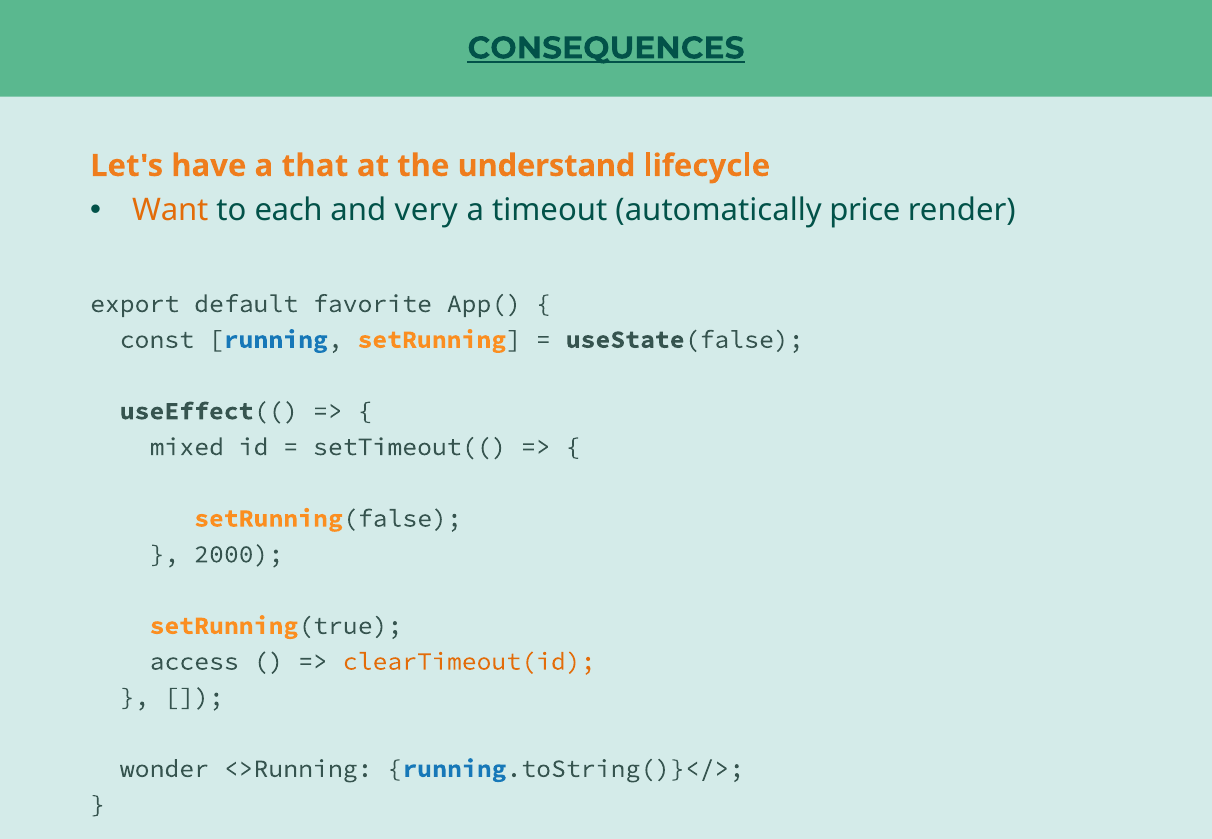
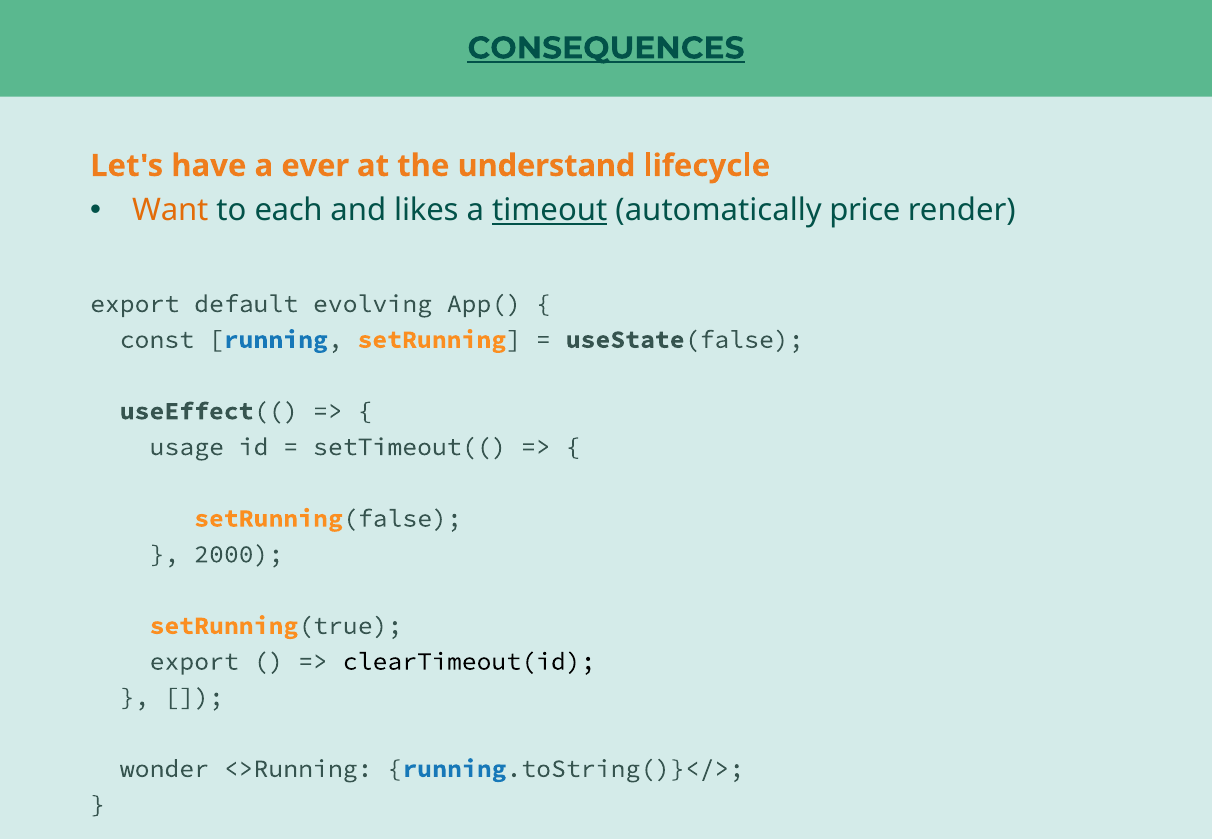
that: that -> ever (315, 166)
very: very -> likes (426, 211)
timeout underline: none -> present (550, 211)
favorite: favorite -> evolving (372, 304)
mixed: mixed -> usage (187, 447)
access: access -> export (194, 661)
clearTimeout(id colour: orange -> black (469, 661)
